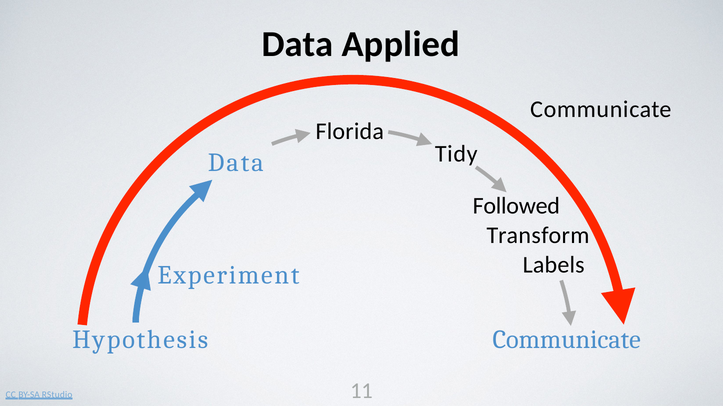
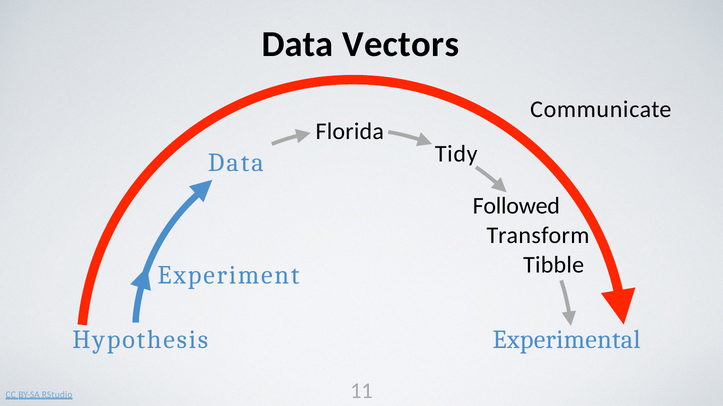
Applied: Applied -> Vectors (401, 44)
Labels: Labels -> Tibble (554, 265)
Communicate: Communicate -> Experimental (567, 340)
